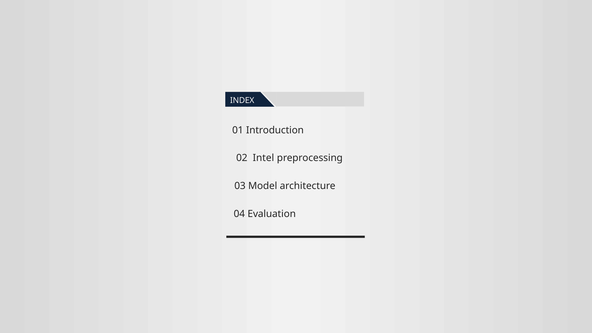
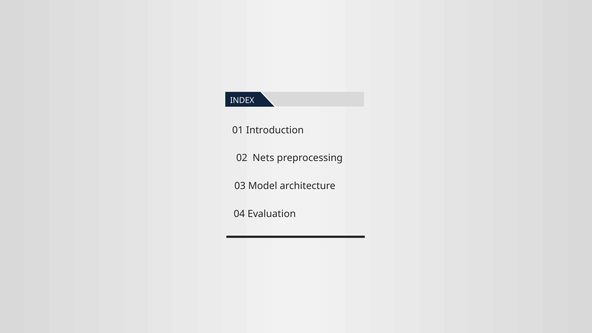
Intel: Intel -> Nets (263, 158)
